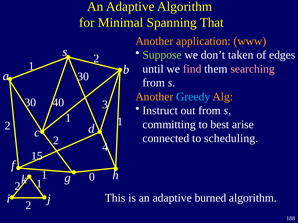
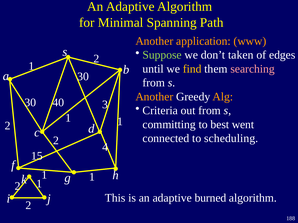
That: That -> Path (212, 23)
find colour: pink -> yellow (192, 69)
Greedy colour: light blue -> white (193, 97)
Instruct: Instruct -> Criteria (160, 111)
arise: arise -> went (243, 125)
0: 0 -> 1 (92, 177)
